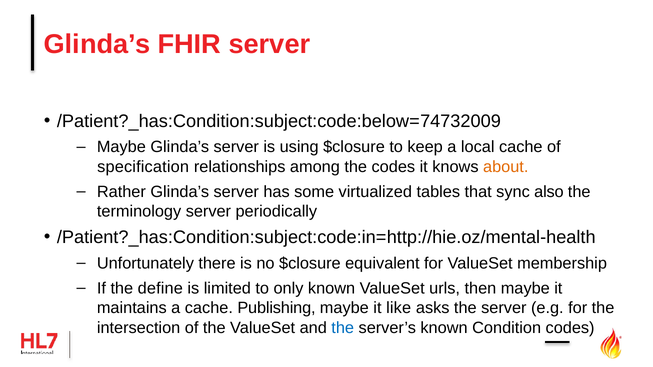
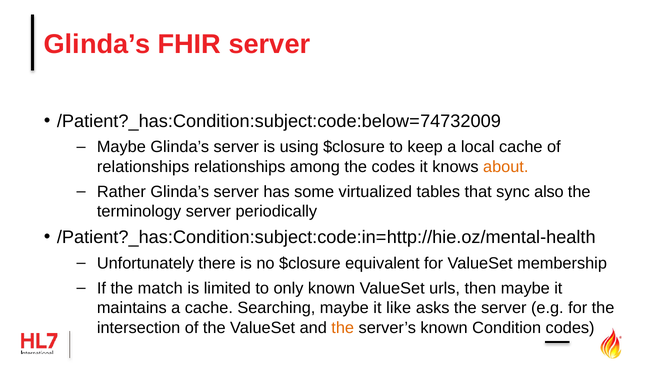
specification: specification -> relationships (143, 167)
define: define -> match (160, 289)
Publishing: Publishing -> Searching (276, 308)
the colour: blue -> orange (343, 328)
